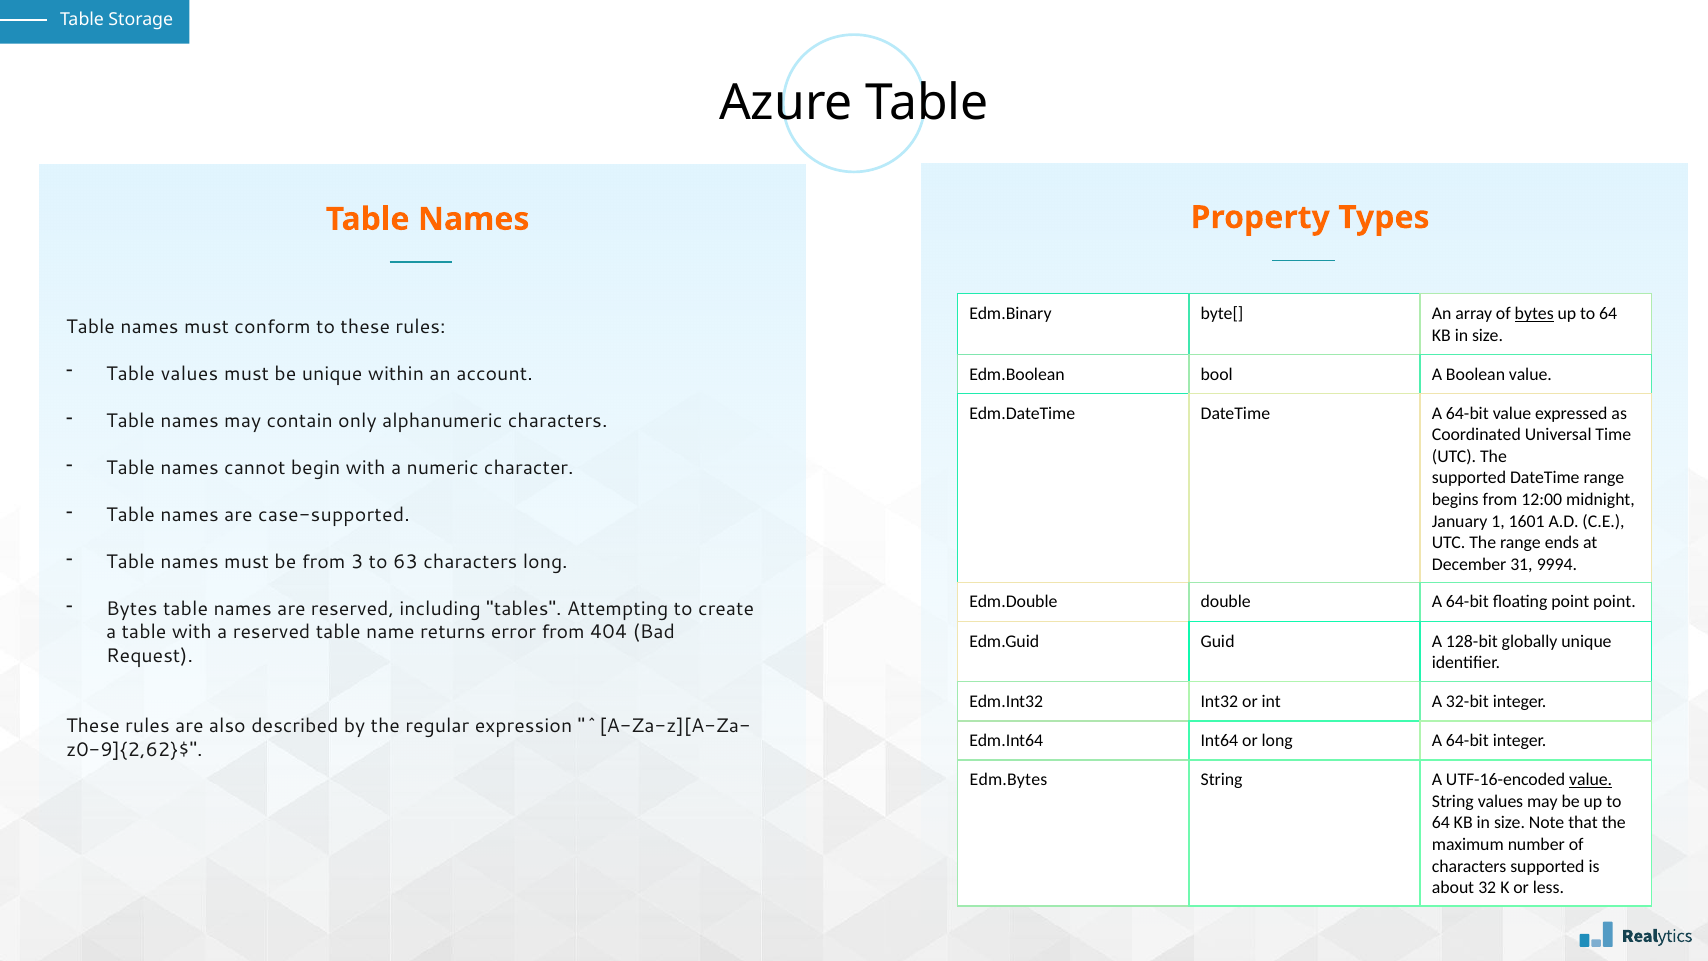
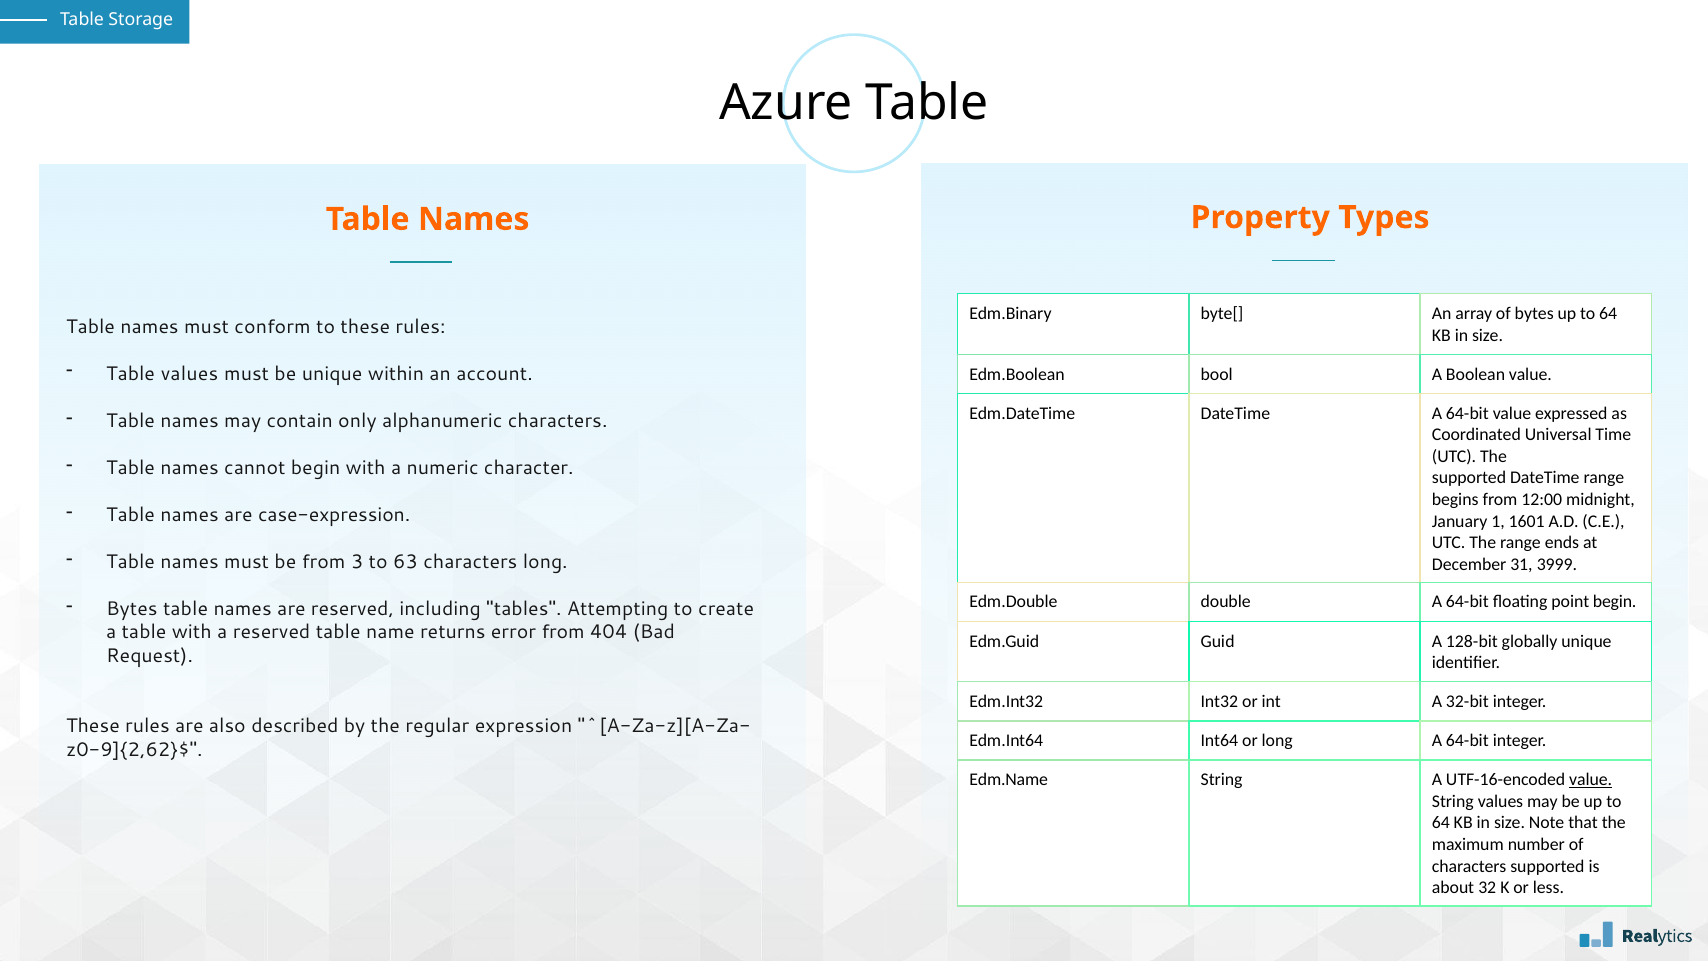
bytes underline: present -> none (1534, 314)
case-supported: case-supported -> case-expression (334, 515)
9994: 9994 -> 3999 (1557, 564)
point point: point -> begin (1615, 602)
Edm.Bytes: Edm.Bytes -> Edm.Name (1009, 780)
